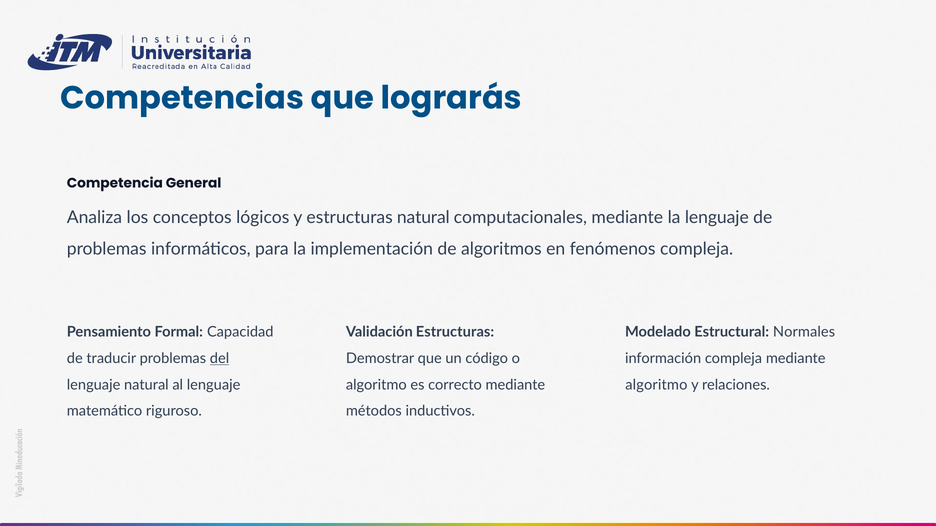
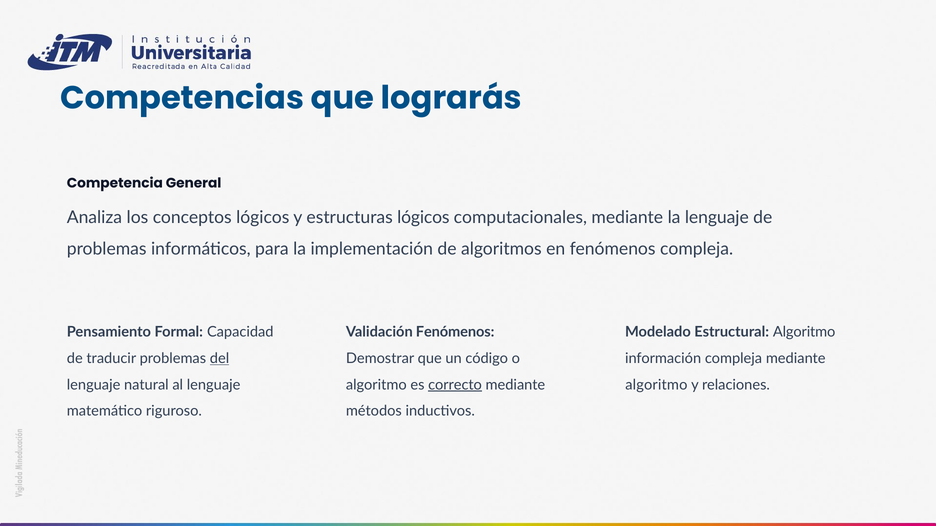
estructuras natural: natural -> lógicos (423, 218)
Validación Estructuras: Estructuras -> Fenómenos (455, 332)
Estructural Normales: Normales -> Algoritmo (804, 332)
correcto underline: none -> present (455, 385)
